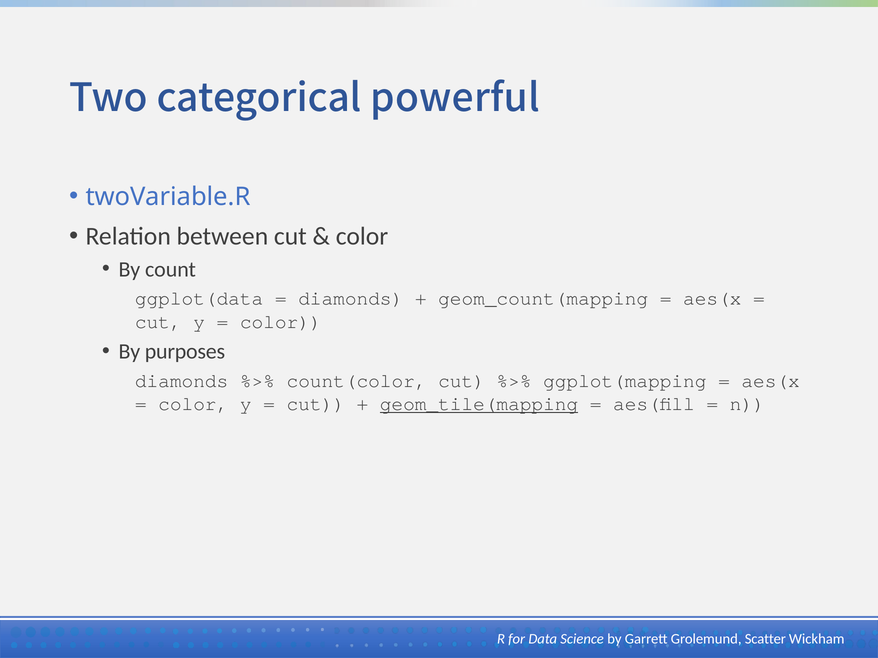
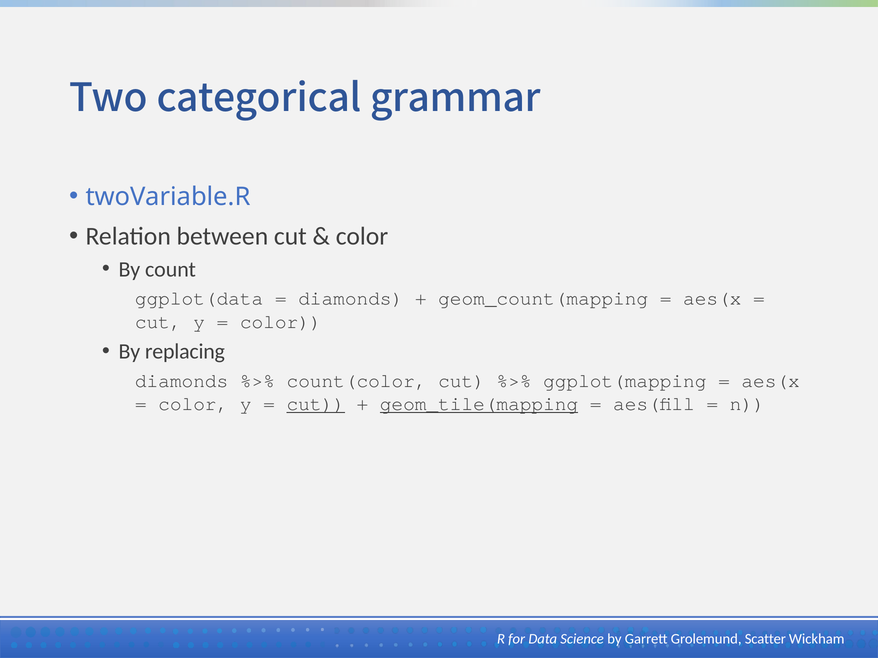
powerful: powerful -> grammar (455, 98)
purposes: purposes -> replacing (185, 352)
cut underline: none -> present (316, 404)
